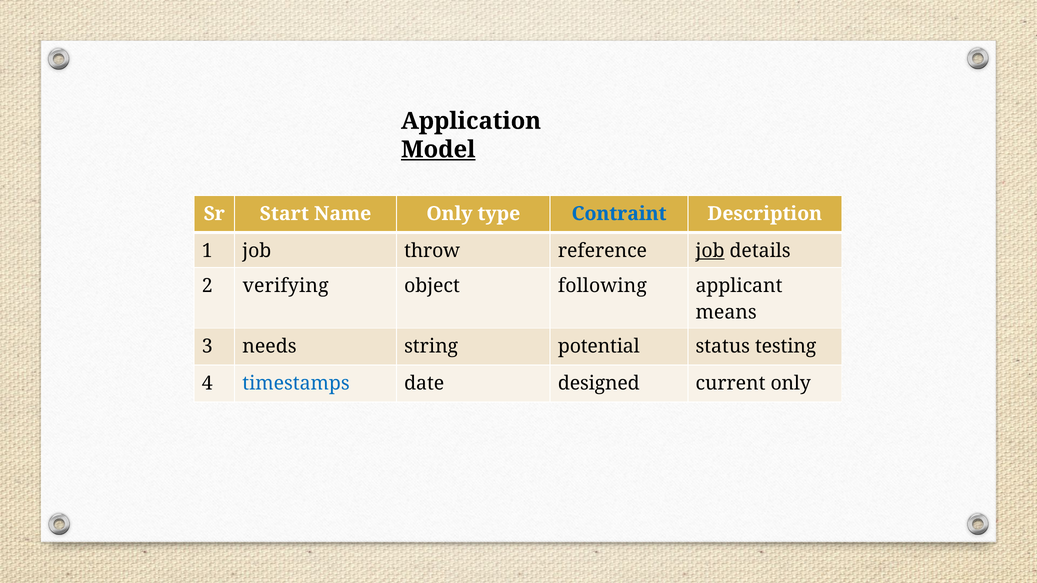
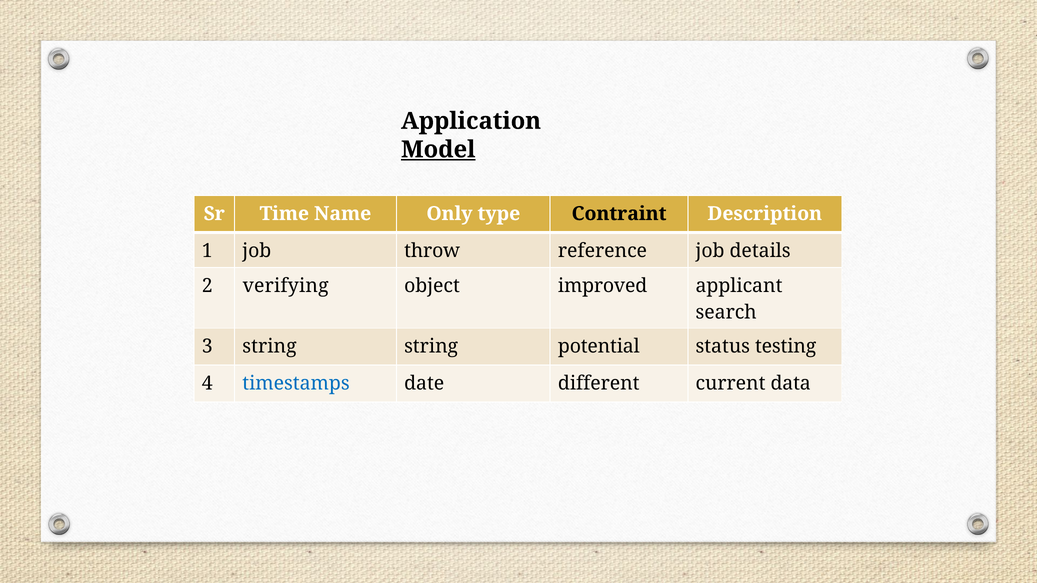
Start: Start -> Time (284, 214)
Contraint colour: blue -> black (619, 214)
job underline: present -> none (710, 251)
following: following -> improved (603, 286)
means: means -> search (726, 312)
3 needs: needs -> string (269, 347)
designed: designed -> different (599, 384)
current only: only -> data (791, 384)
